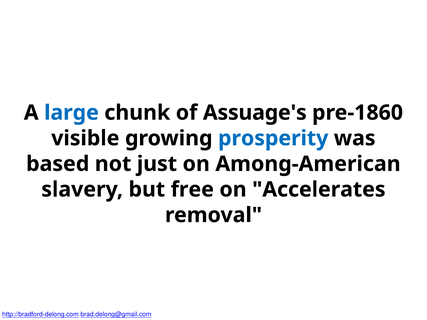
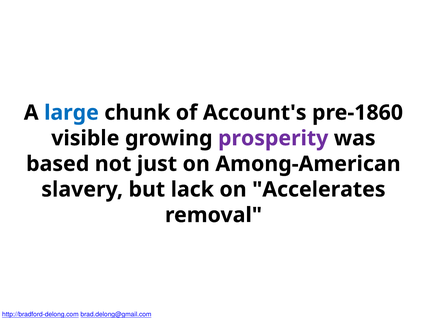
Assuage's: Assuage's -> Account's (255, 113)
prosperity colour: blue -> purple (273, 138)
free: free -> lack (192, 190)
